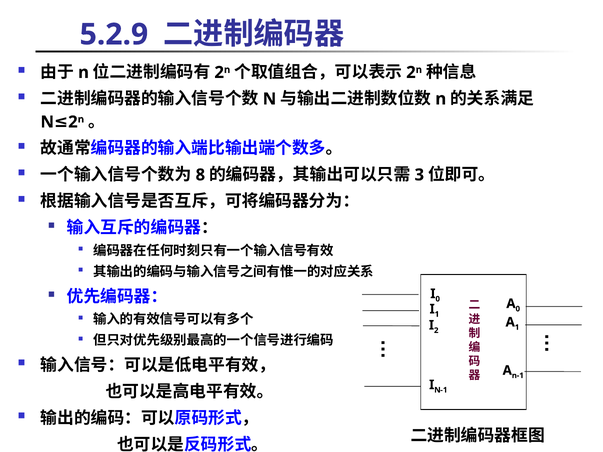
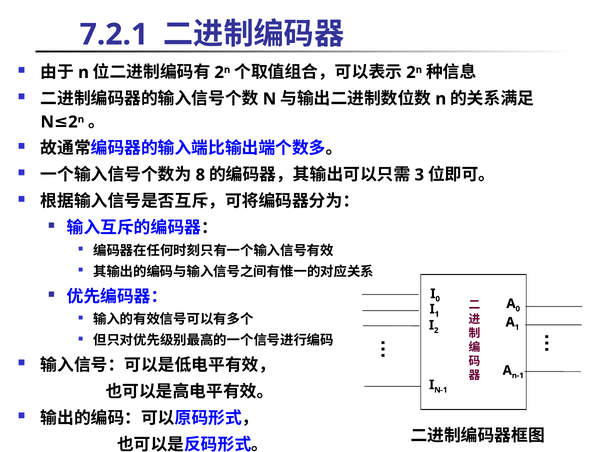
5.2.9: 5.2.9 -> 7.2.1 (114, 34)
